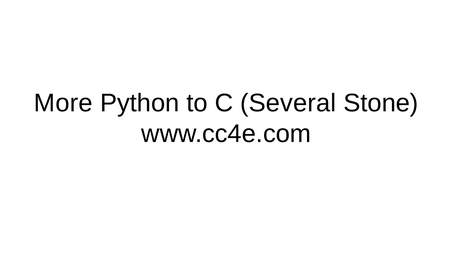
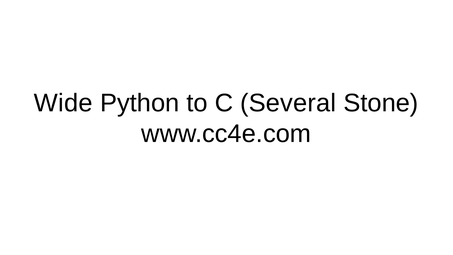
More: More -> Wide (63, 103)
